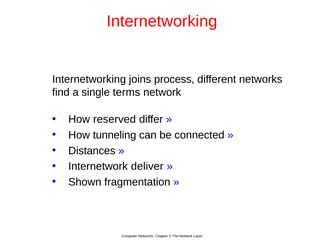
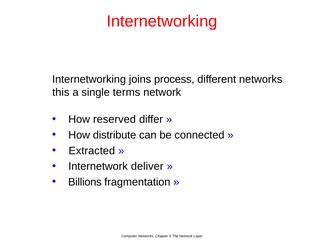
find: find -> this (61, 92)
tunneling: tunneling -> distribute (115, 135)
Distances: Distances -> Extracted (92, 151)
Shown: Shown -> Billions (85, 182)
